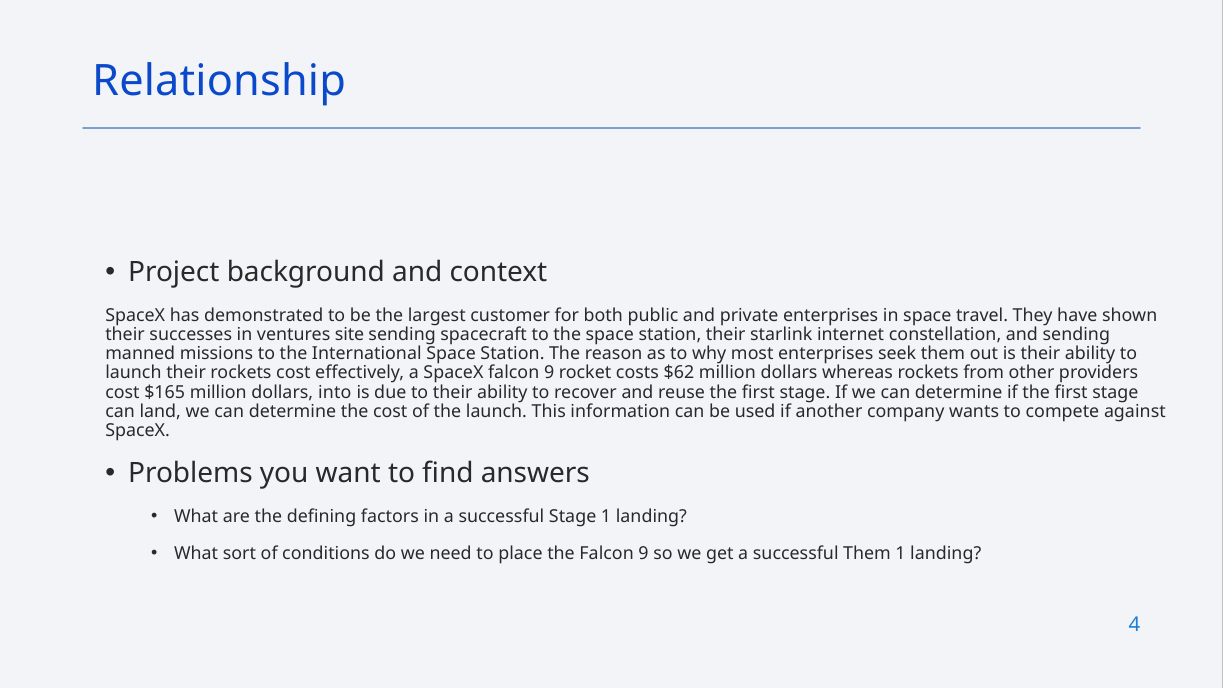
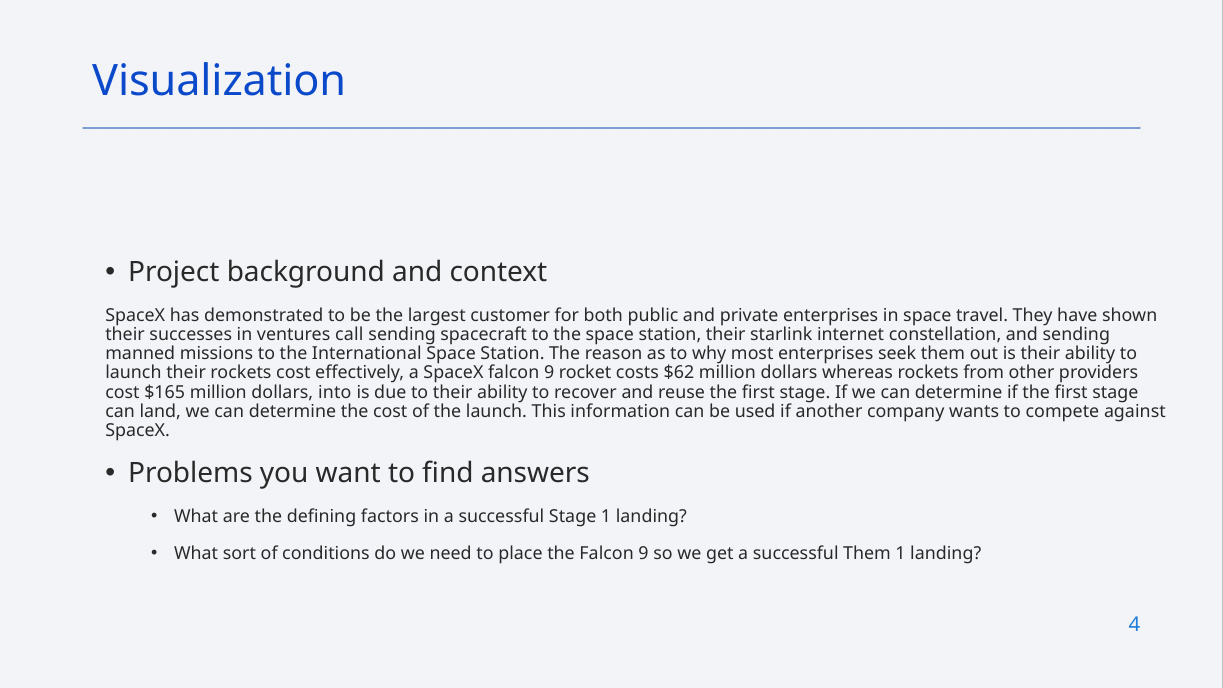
Relationship: Relationship -> Visualization (219, 82)
site: site -> call (349, 334)
